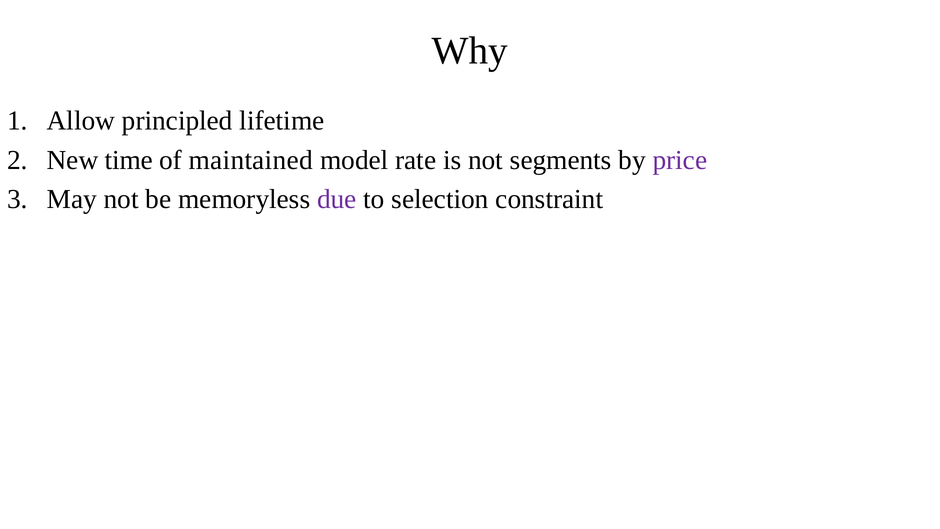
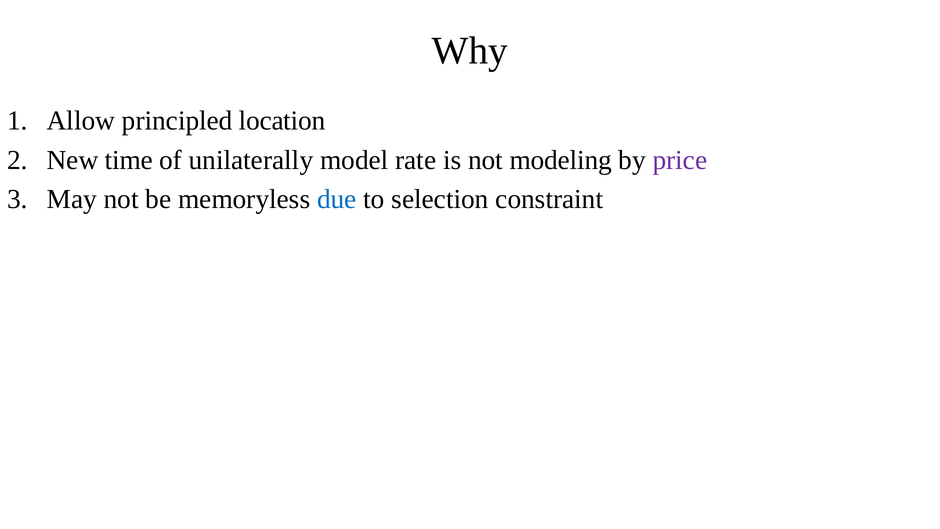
lifetime: lifetime -> location (282, 121)
maintained: maintained -> unilaterally (251, 160)
segments: segments -> modeling (561, 160)
due colour: purple -> blue (337, 199)
